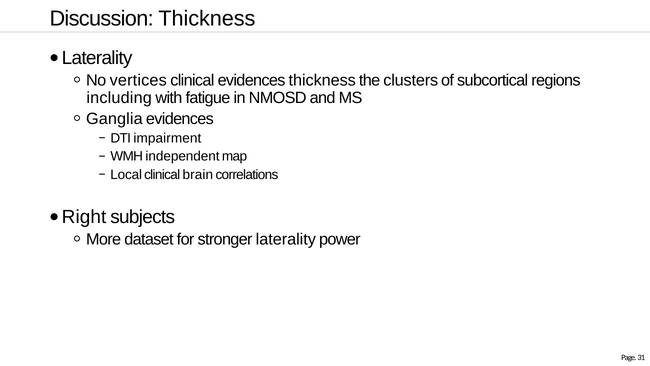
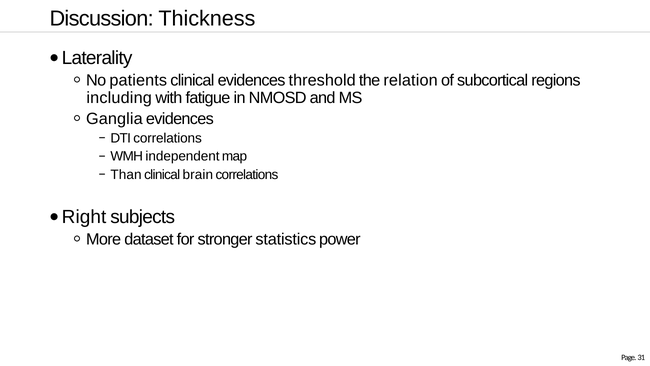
vertices: vertices -> patients (138, 80)
evidences thickness: thickness -> threshold (322, 80)
clusters: clusters -> relation (411, 80)
DTI impairment: impairment -> correlations (168, 138)
Local: Local -> Than (126, 174)
stronger laterality: laterality -> statistics (286, 239)
